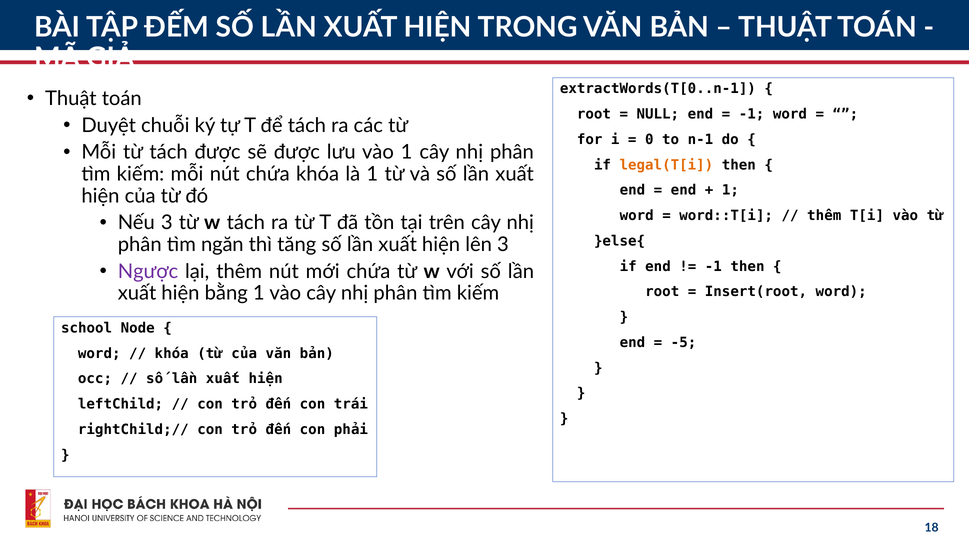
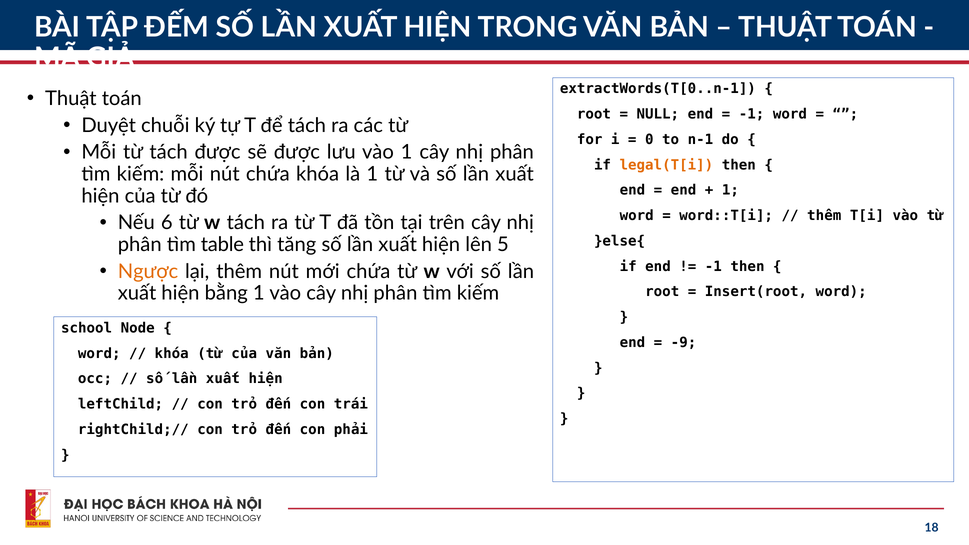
Nếu 3: 3 -> 6 (167, 223)
ngăn: ngăn -> table (222, 245)
lên 3: 3 -> 5 (503, 245)
Ngược colour: purple -> orange (148, 271)
-5: -5 -> -9 (684, 343)
